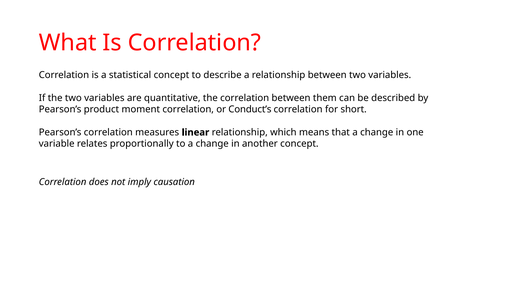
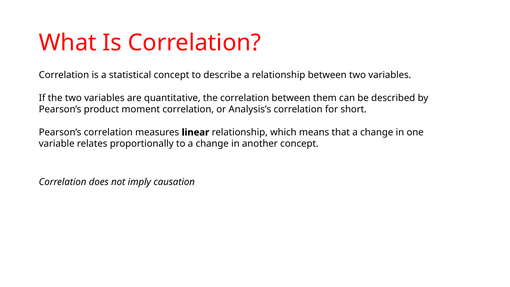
Conduct’s: Conduct’s -> Analysis’s (250, 109)
